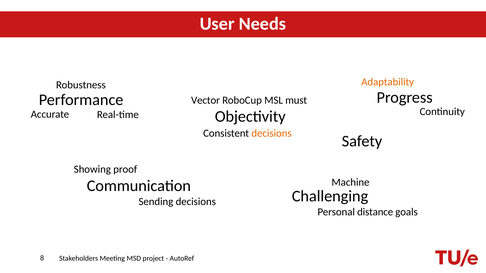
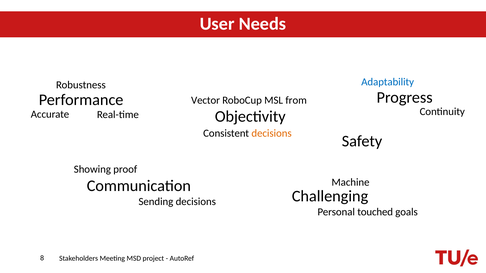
Adaptability colour: orange -> blue (388, 82)
must: must -> from (296, 100)
distance: distance -> touched (375, 212)
